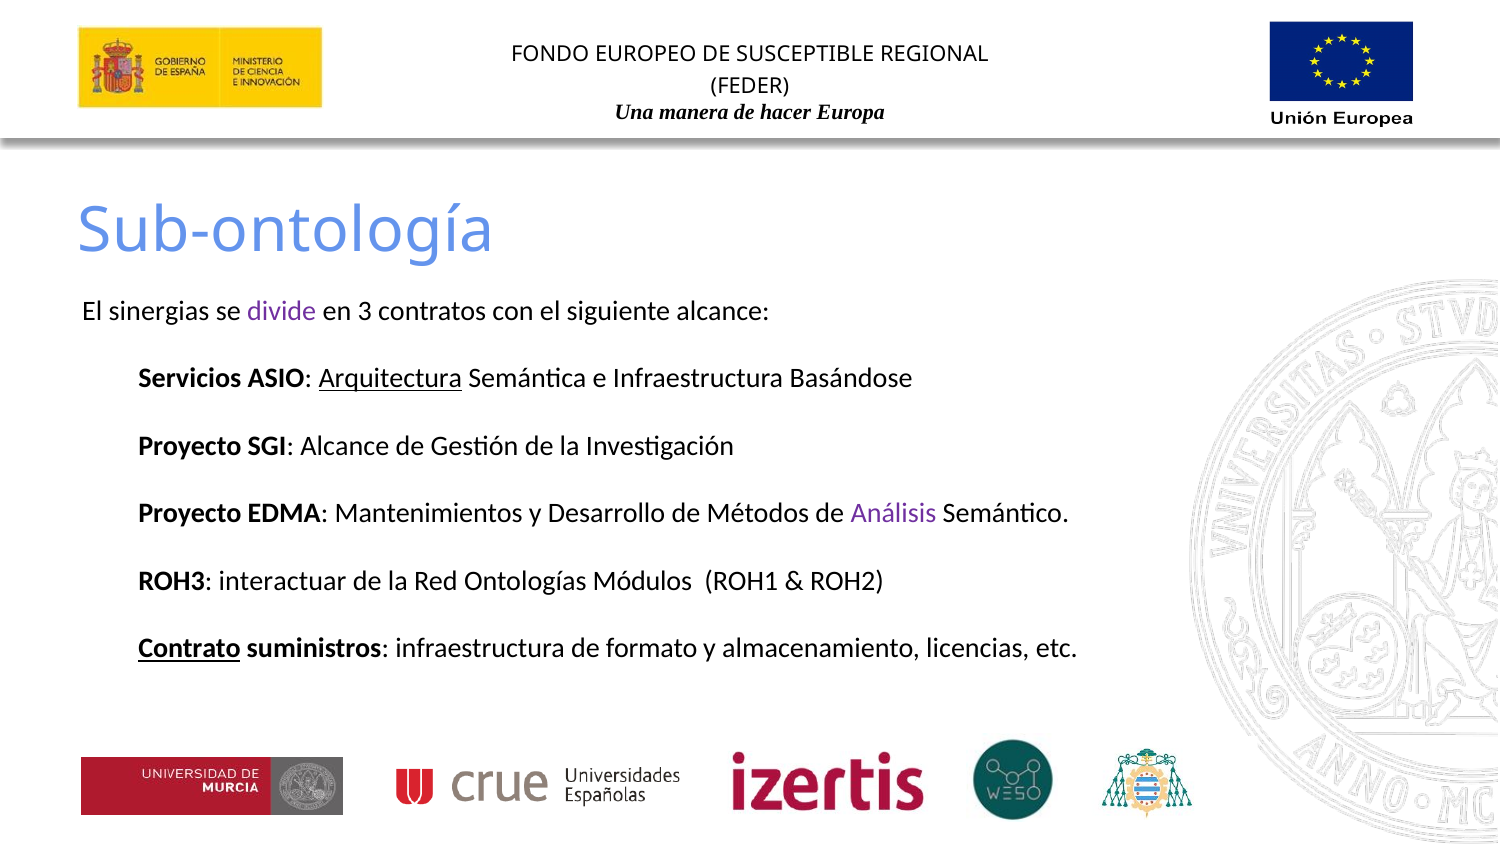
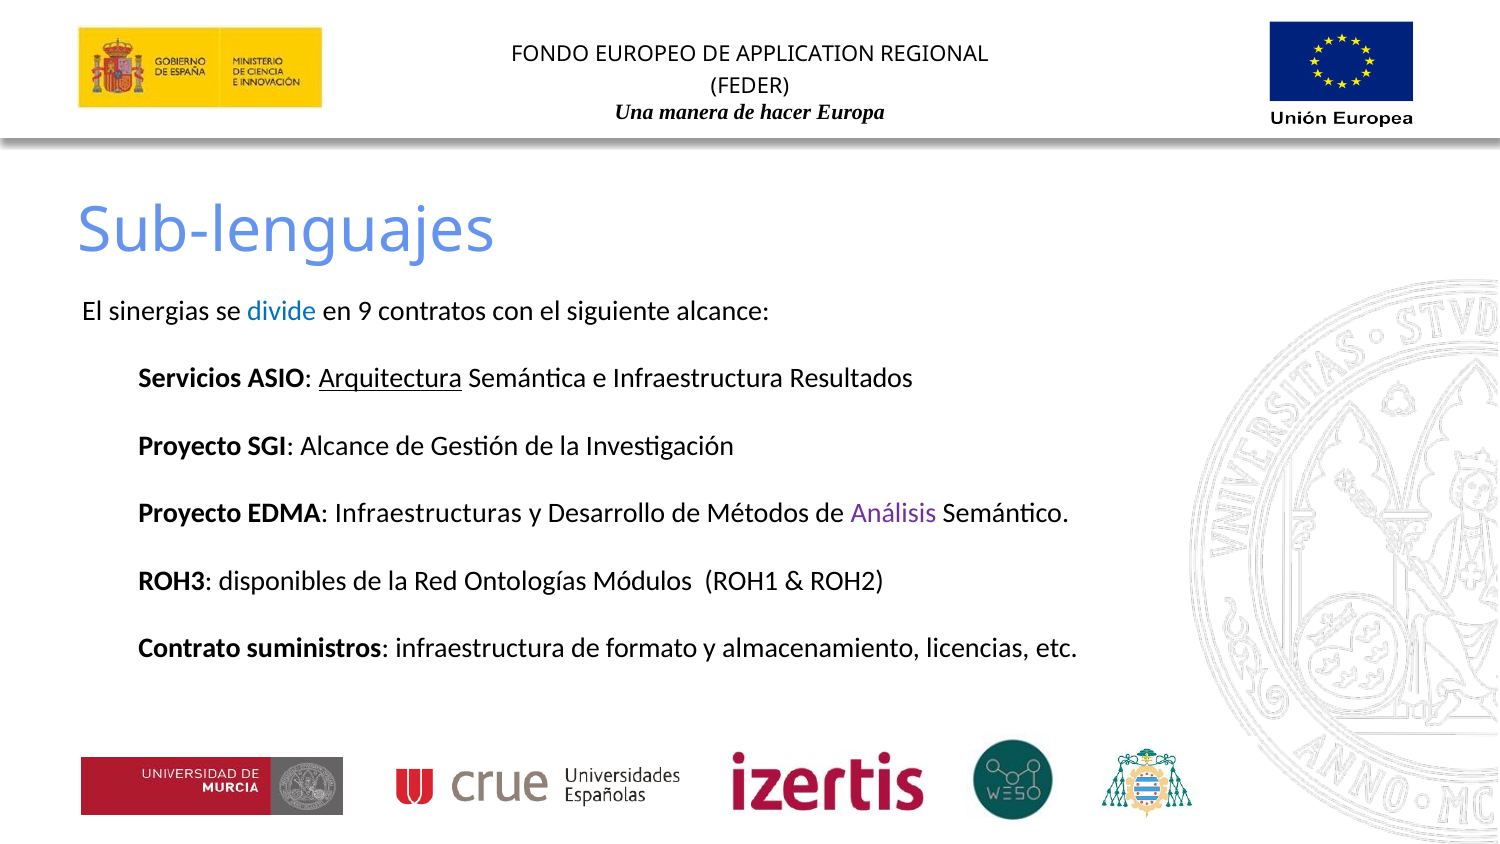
SUSCEPTIBLE: SUSCEPTIBLE -> APPLICATION (805, 55)
Sub-ontología: Sub-ontología -> Sub-lenguajes (286, 231)
divide colour: purple -> blue (282, 311)
3: 3 -> 9 (365, 311)
Basándose: Basándose -> Resultados (851, 378)
Mantenimientos: Mantenimientos -> Infraestructuras (428, 513)
interactuar: interactuar -> disponibles (283, 581)
Contrato underline: present -> none (190, 648)
